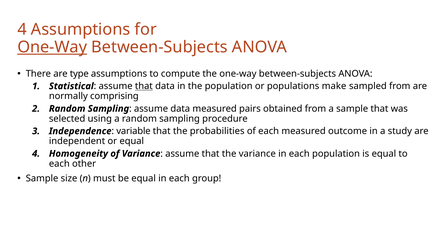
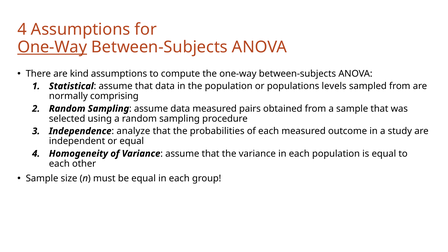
type: type -> kind (79, 74)
that underline: present -> none (144, 86)
make: make -> levels (334, 86)
variable: variable -> analyze (133, 131)
